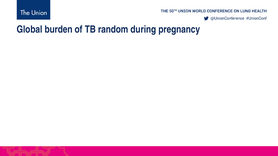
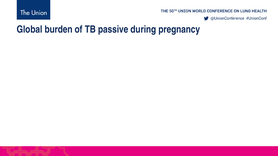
random: random -> passive (113, 30)
